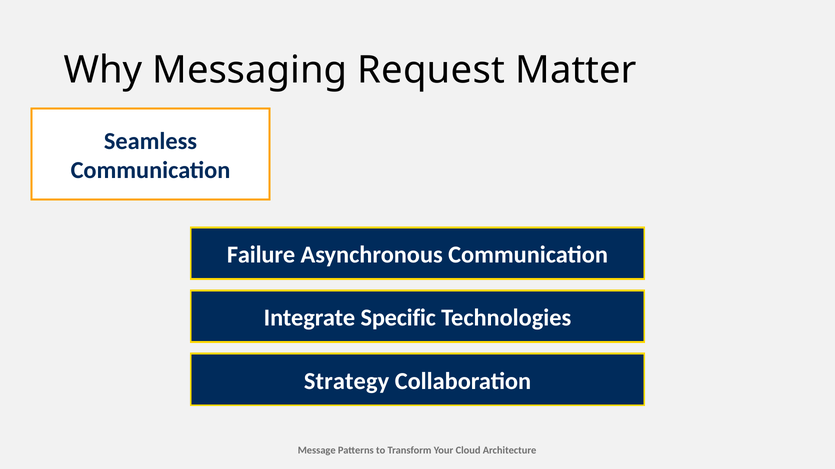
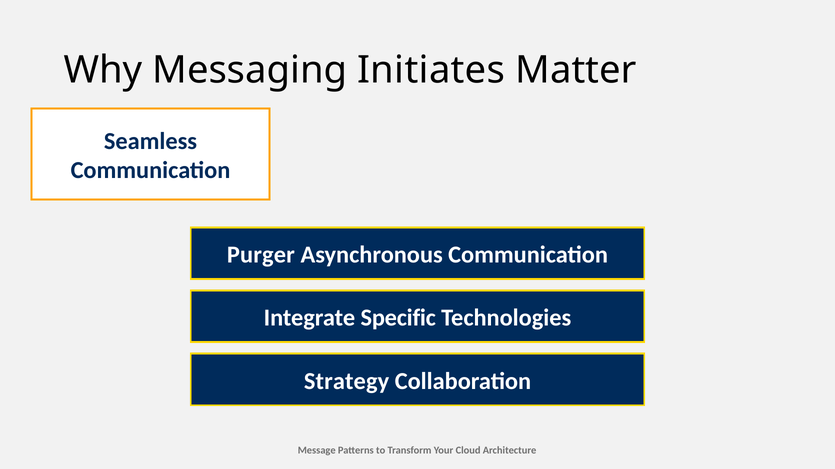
Request: Request -> Initiates (431, 70)
Failure: Failure -> Purger (261, 255)
